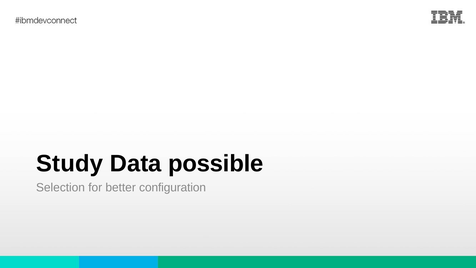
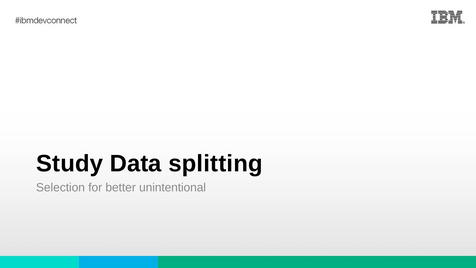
possible: possible -> splitting (216, 163)
configuration: configuration -> unintentional (173, 187)
